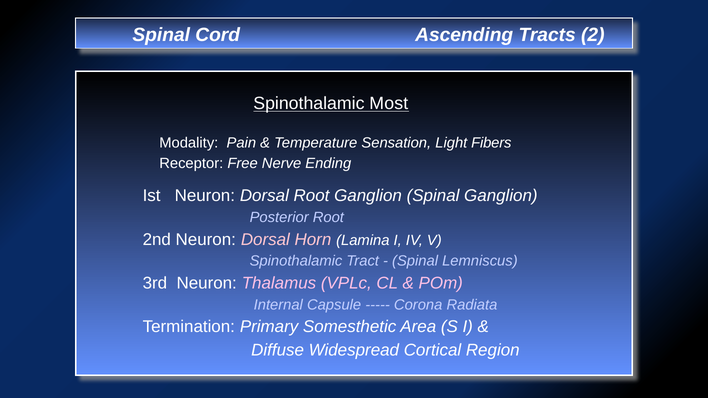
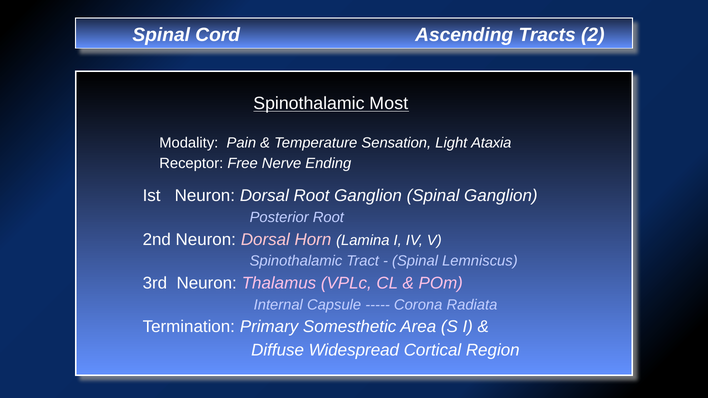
Fibers: Fibers -> Ataxia (491, 143)
